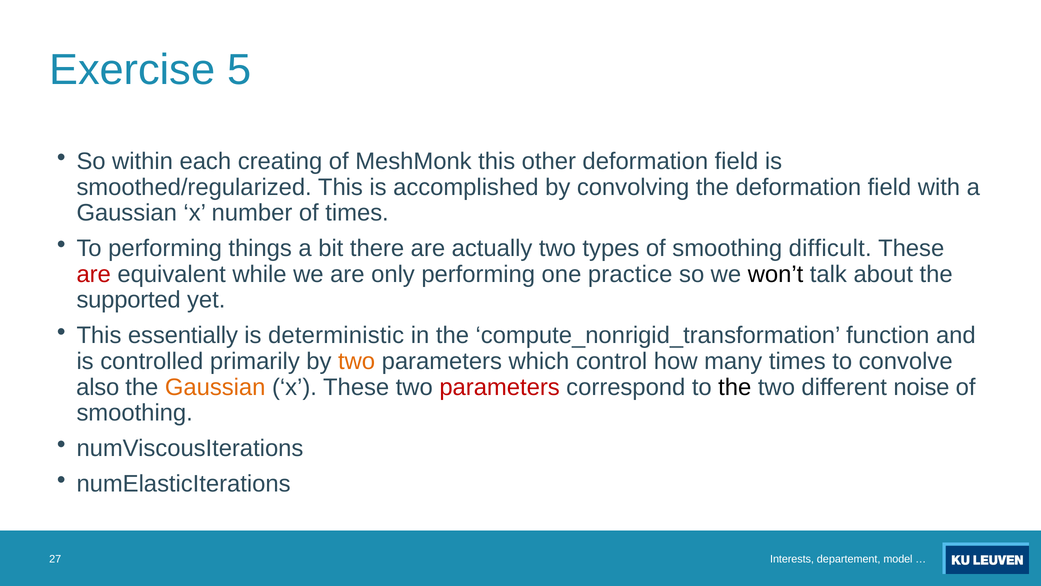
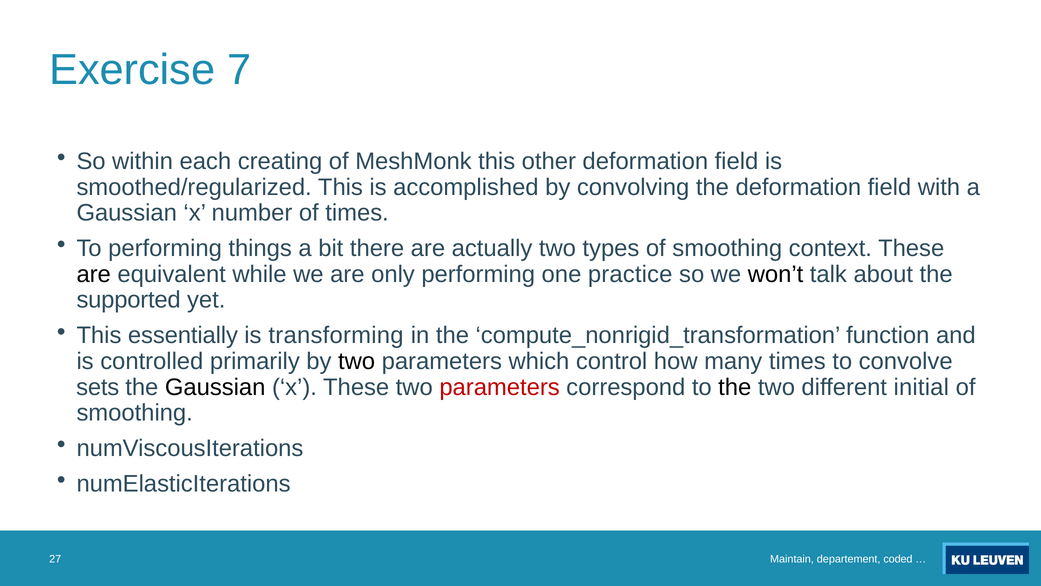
5: 5 -> 7 (239, 70)
difficult: difficult -> context (830, 248)
are colour: red -> black (94, 274)
deterministic: deterministic -> transforming (336, 335)
two colour: orange -> black (357, 361)
also: also -> sets (98, 387)
Gaussian colour: orange -> black (215, 387)
noise: noise -> initial (921, 387)
Interests: Interests -> Maintain (792, 559)
model: model -> coded (898, 559)
